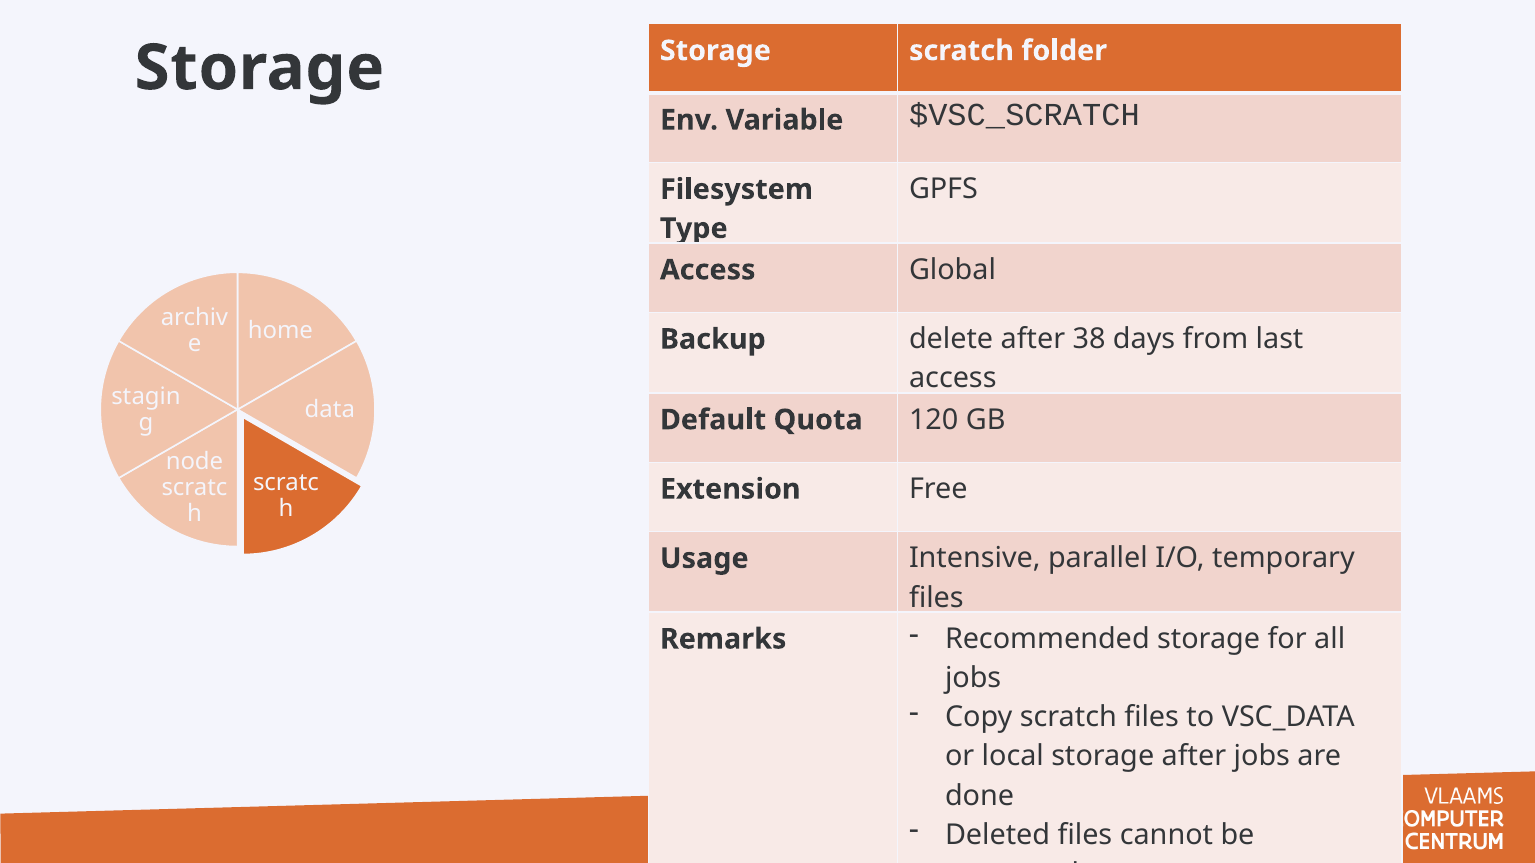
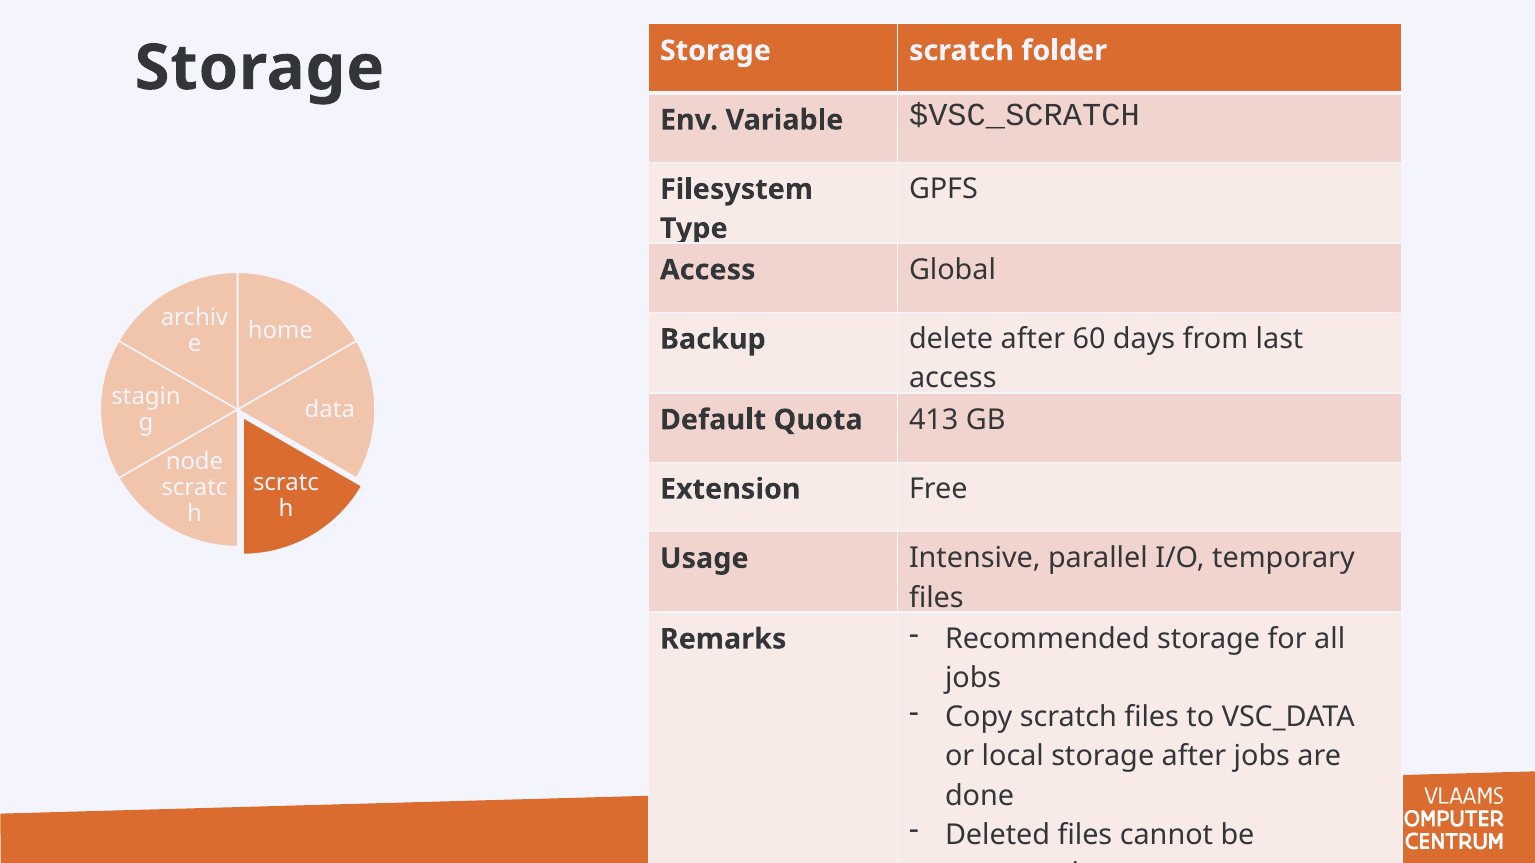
38: 38 -> 60 (1089, 339)
120: 120 -> 413 (934, 420)
